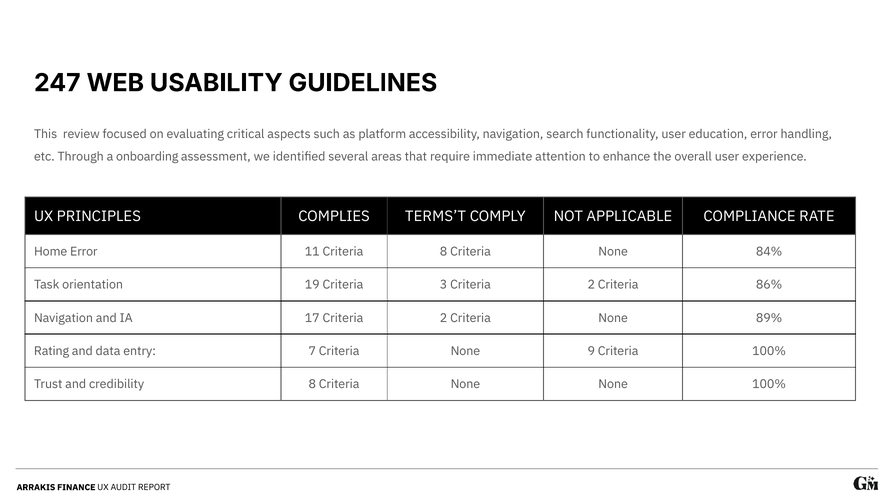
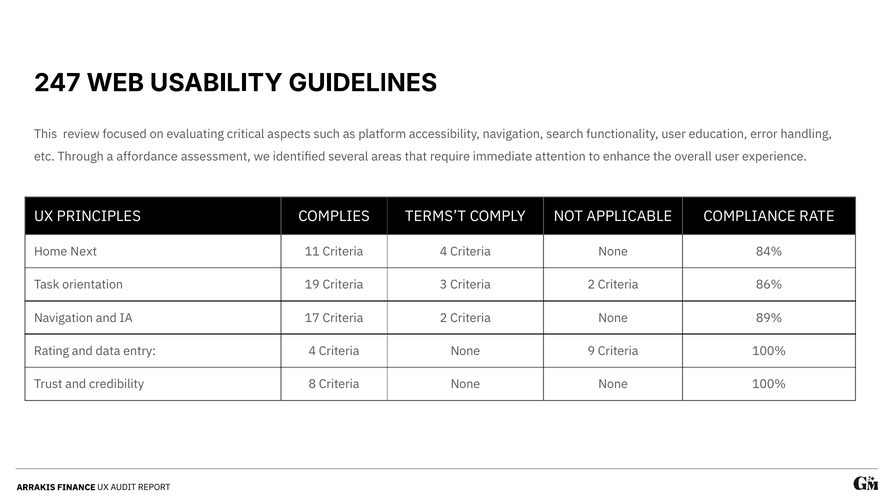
onboarding: onboarding -> affordance (147, 157)
Home Error: Error -> Next (84, 252)
Criteria 8: 8 -> 4 (444, 252)
entry 7: 7 -> 4 (312, 351)
